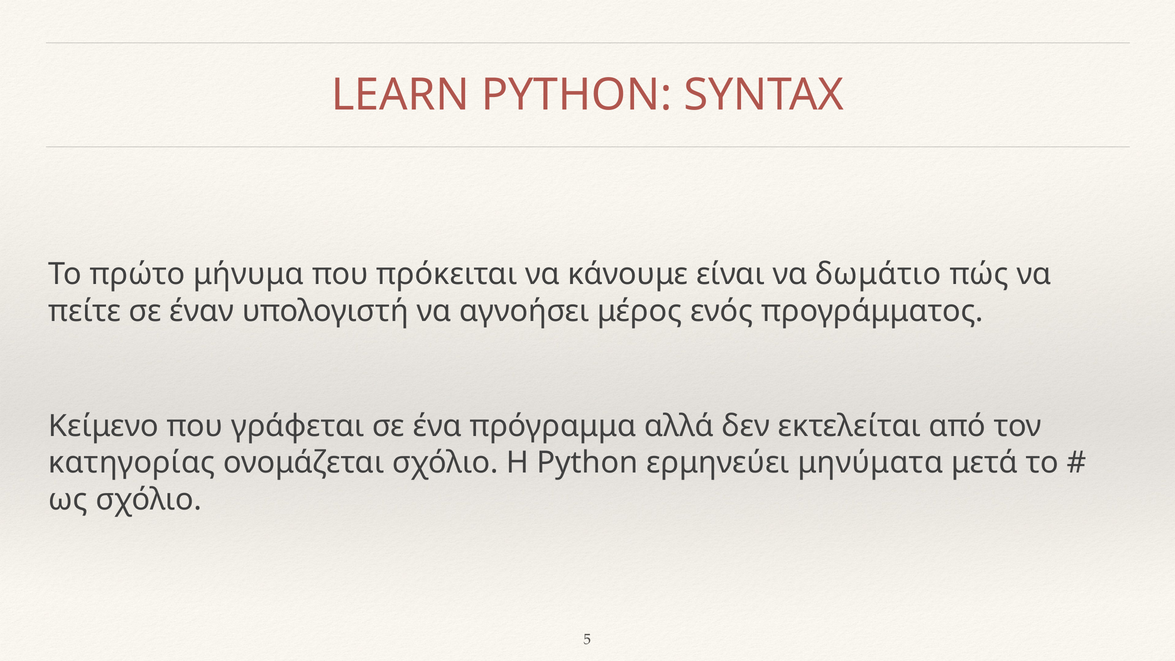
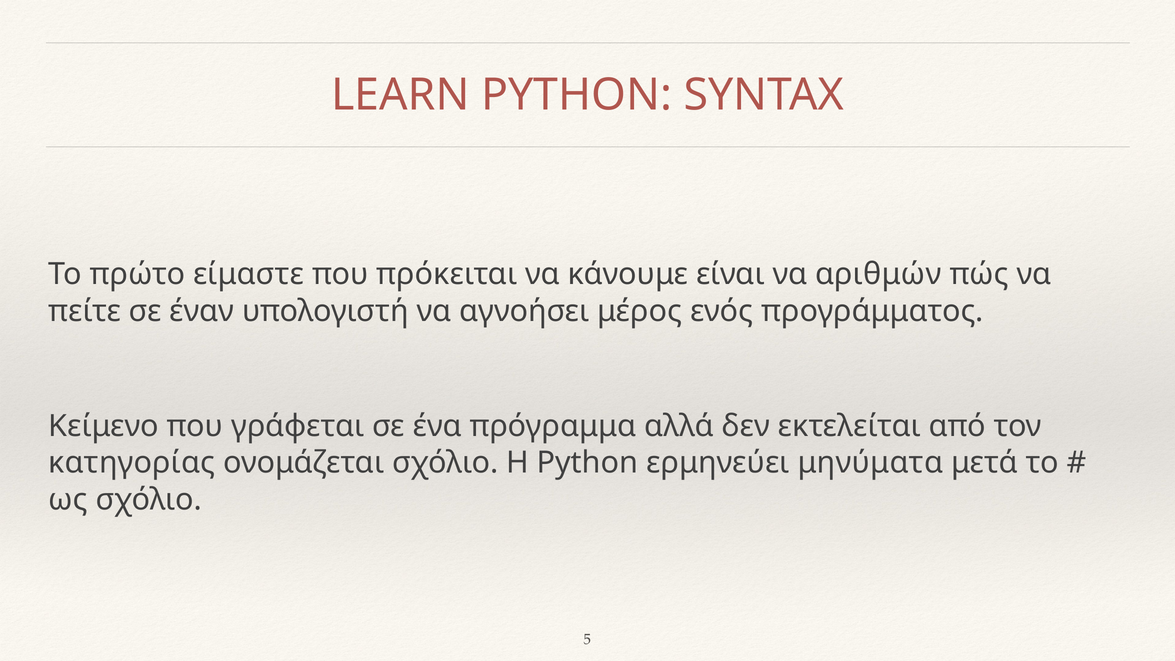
μήνυμα: μήνυμα -> είμαστε (249, 274)
δωμάτιο: δωμάτιο -> αριθμών (878, 274)
